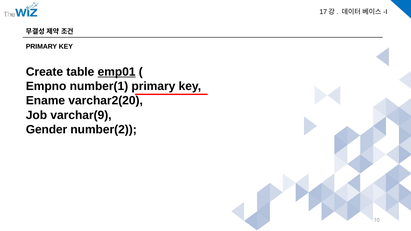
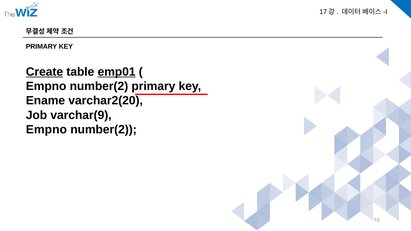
Create underline: none -> present (44, 72)
number(1: number(1 -> number(2 (99, 86)
Gender: Gender -> Empno (46, 130)
